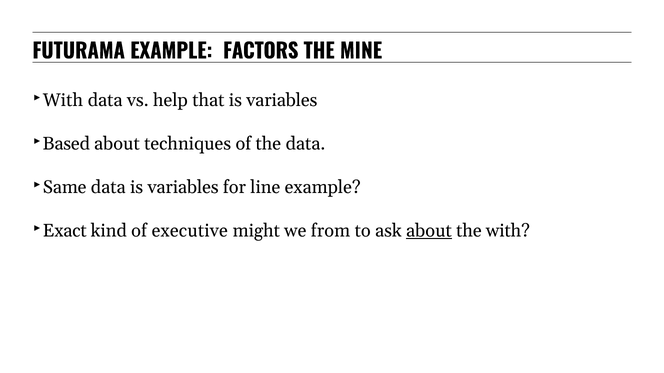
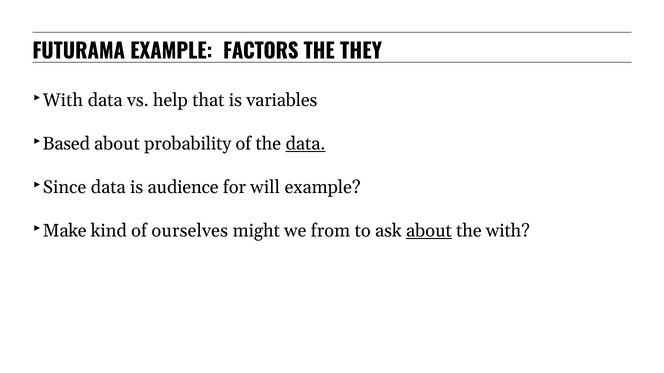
MINE: MINE -> THEY (361, 52)
techniques: techniques -> probability (188, 144)
data underline: none -> present (305, 144)
Same: Same -> Since (65, 187)
data is variables: variables -> audience (183, 187)
line: line -> will (265, 187)
Exact: Exact -> Make (65, 231)
executive: executive -> ourselves (190, 231)
